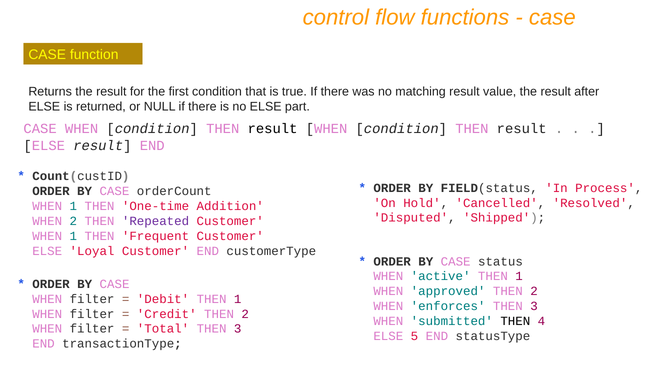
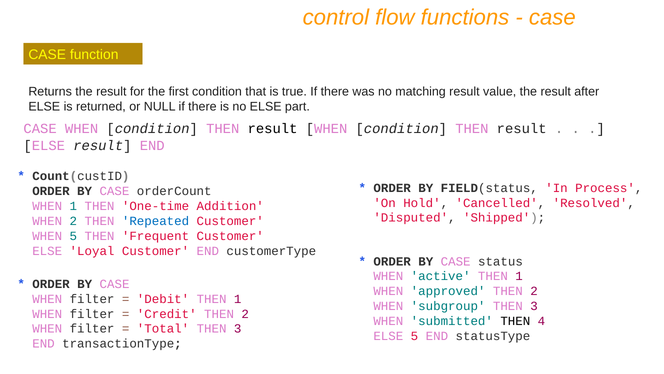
Repeated colour: purple -> blue (156, 221)
1: 1 -> 5 (73, 236)
enforces: enforces -> subgroup (448, 306)
